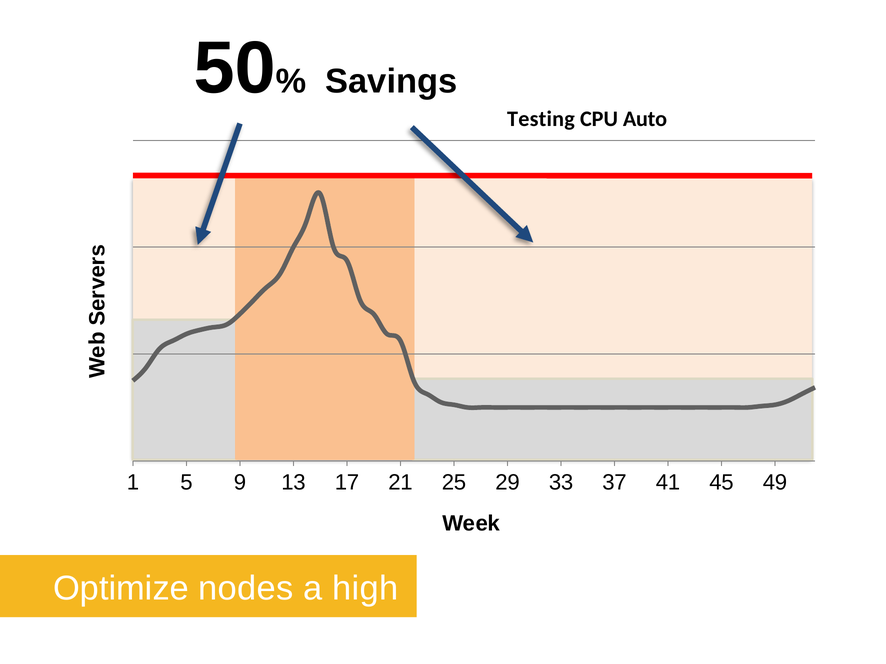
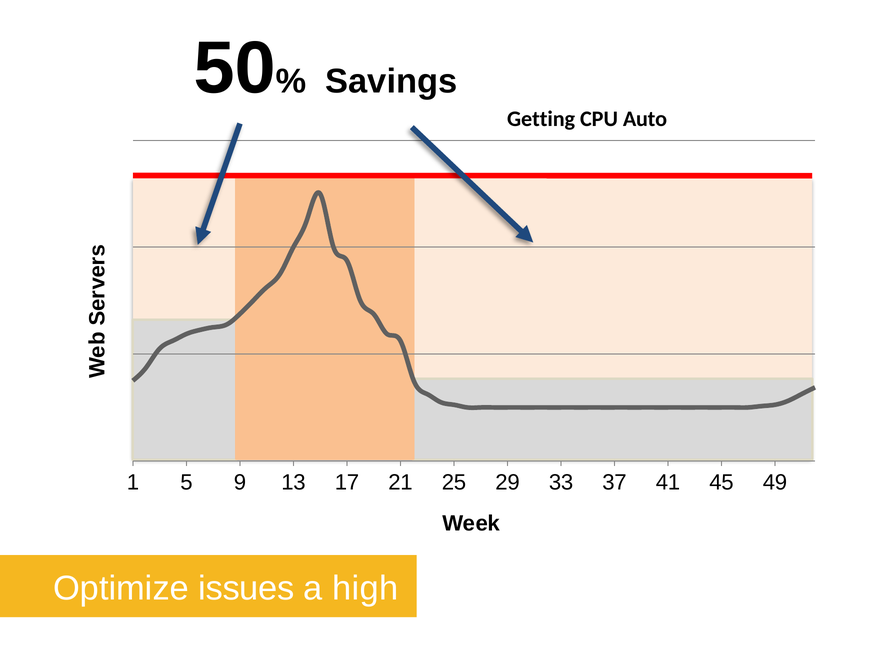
Testing: Testing -> Getting (541, 119)
nodes: nodes -> issues (246, 589)
